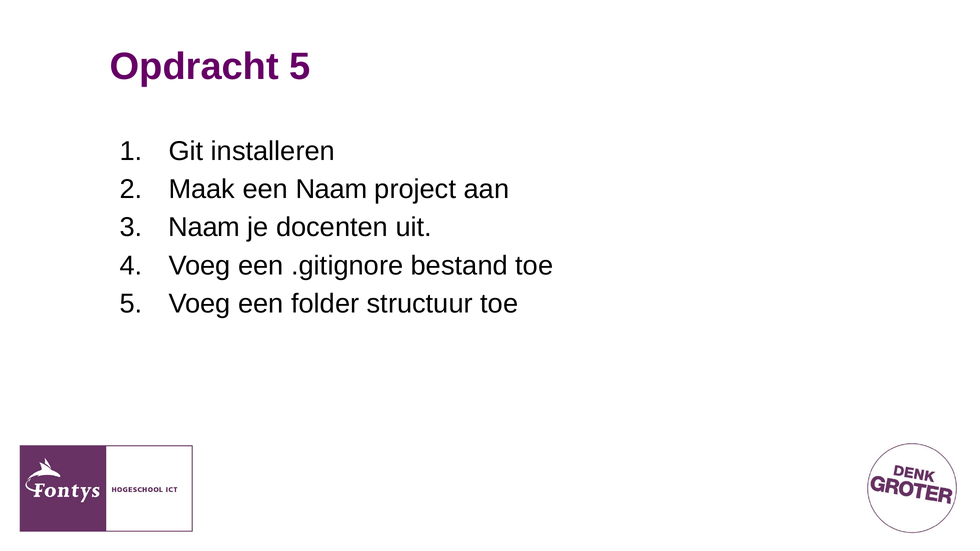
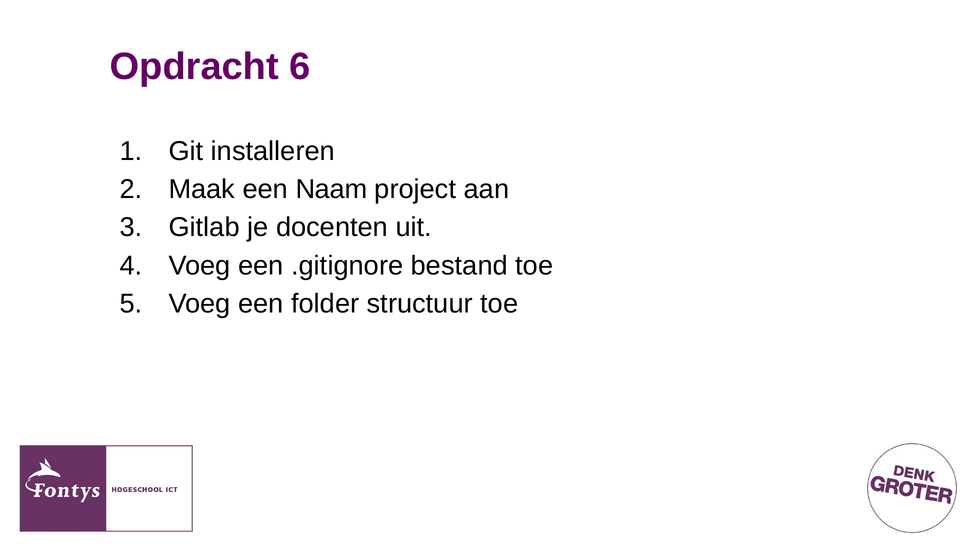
Opdracht 5: 5 -> 6 (300, 67)
Naam: Naam -> Gitlab (204, 228)
